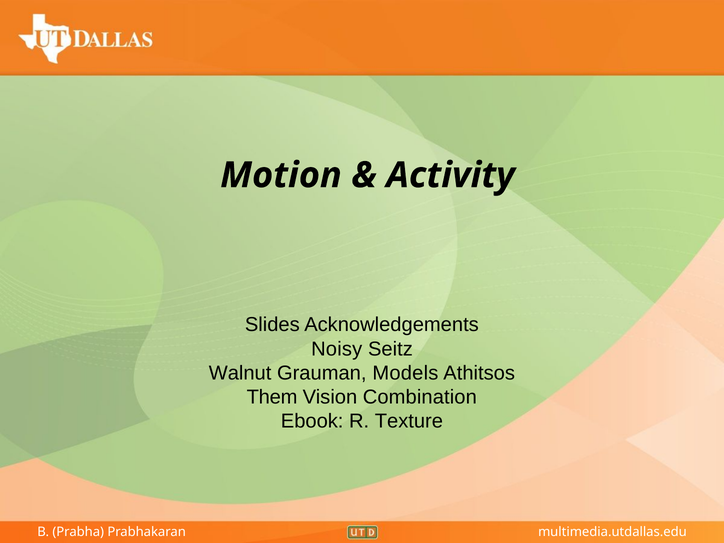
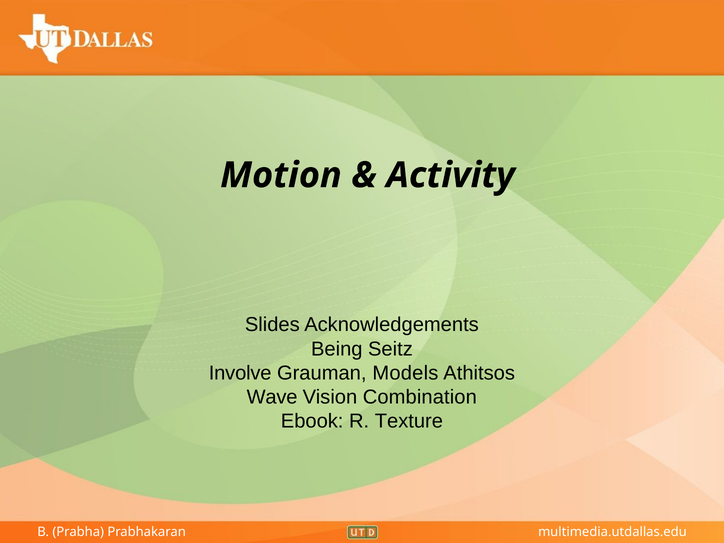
Noisy: Noisy -> Being (337, 349)
Walnut: Walnut -> Involve (240, 373)
Them: Them -> Wave (272, 397)
